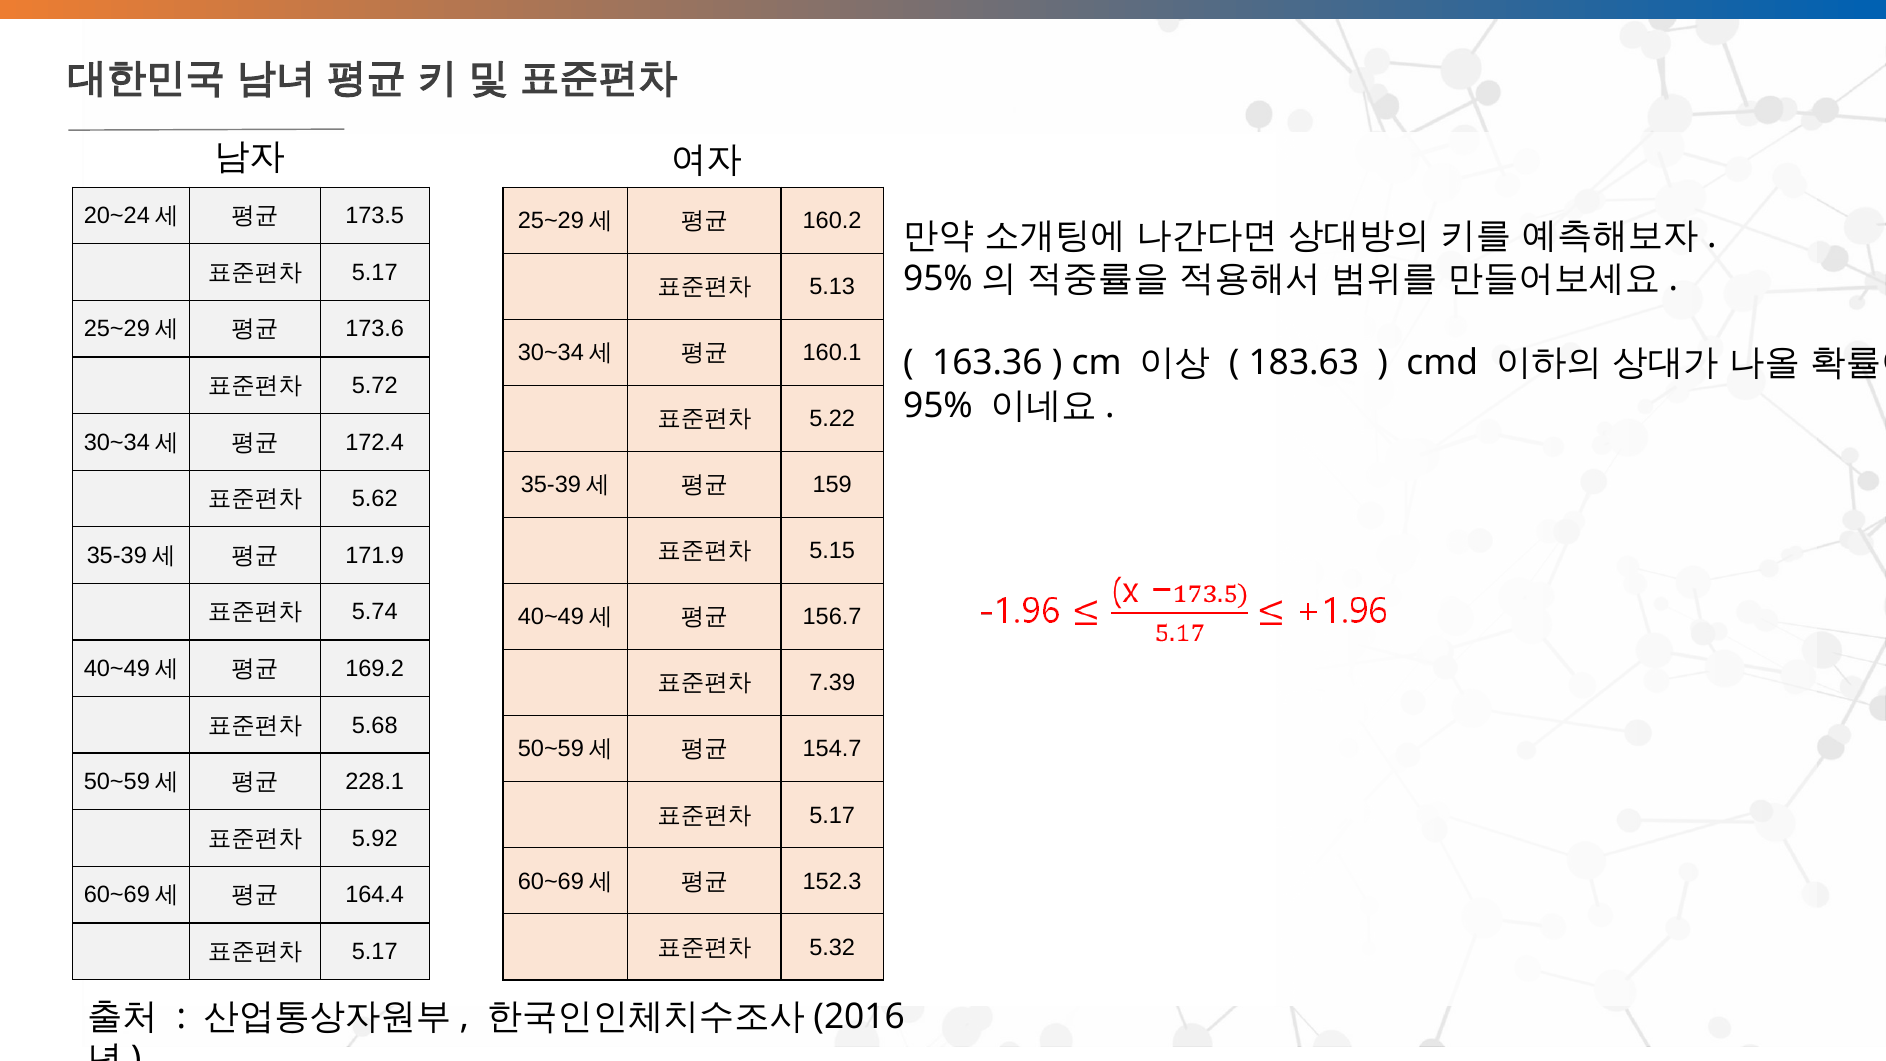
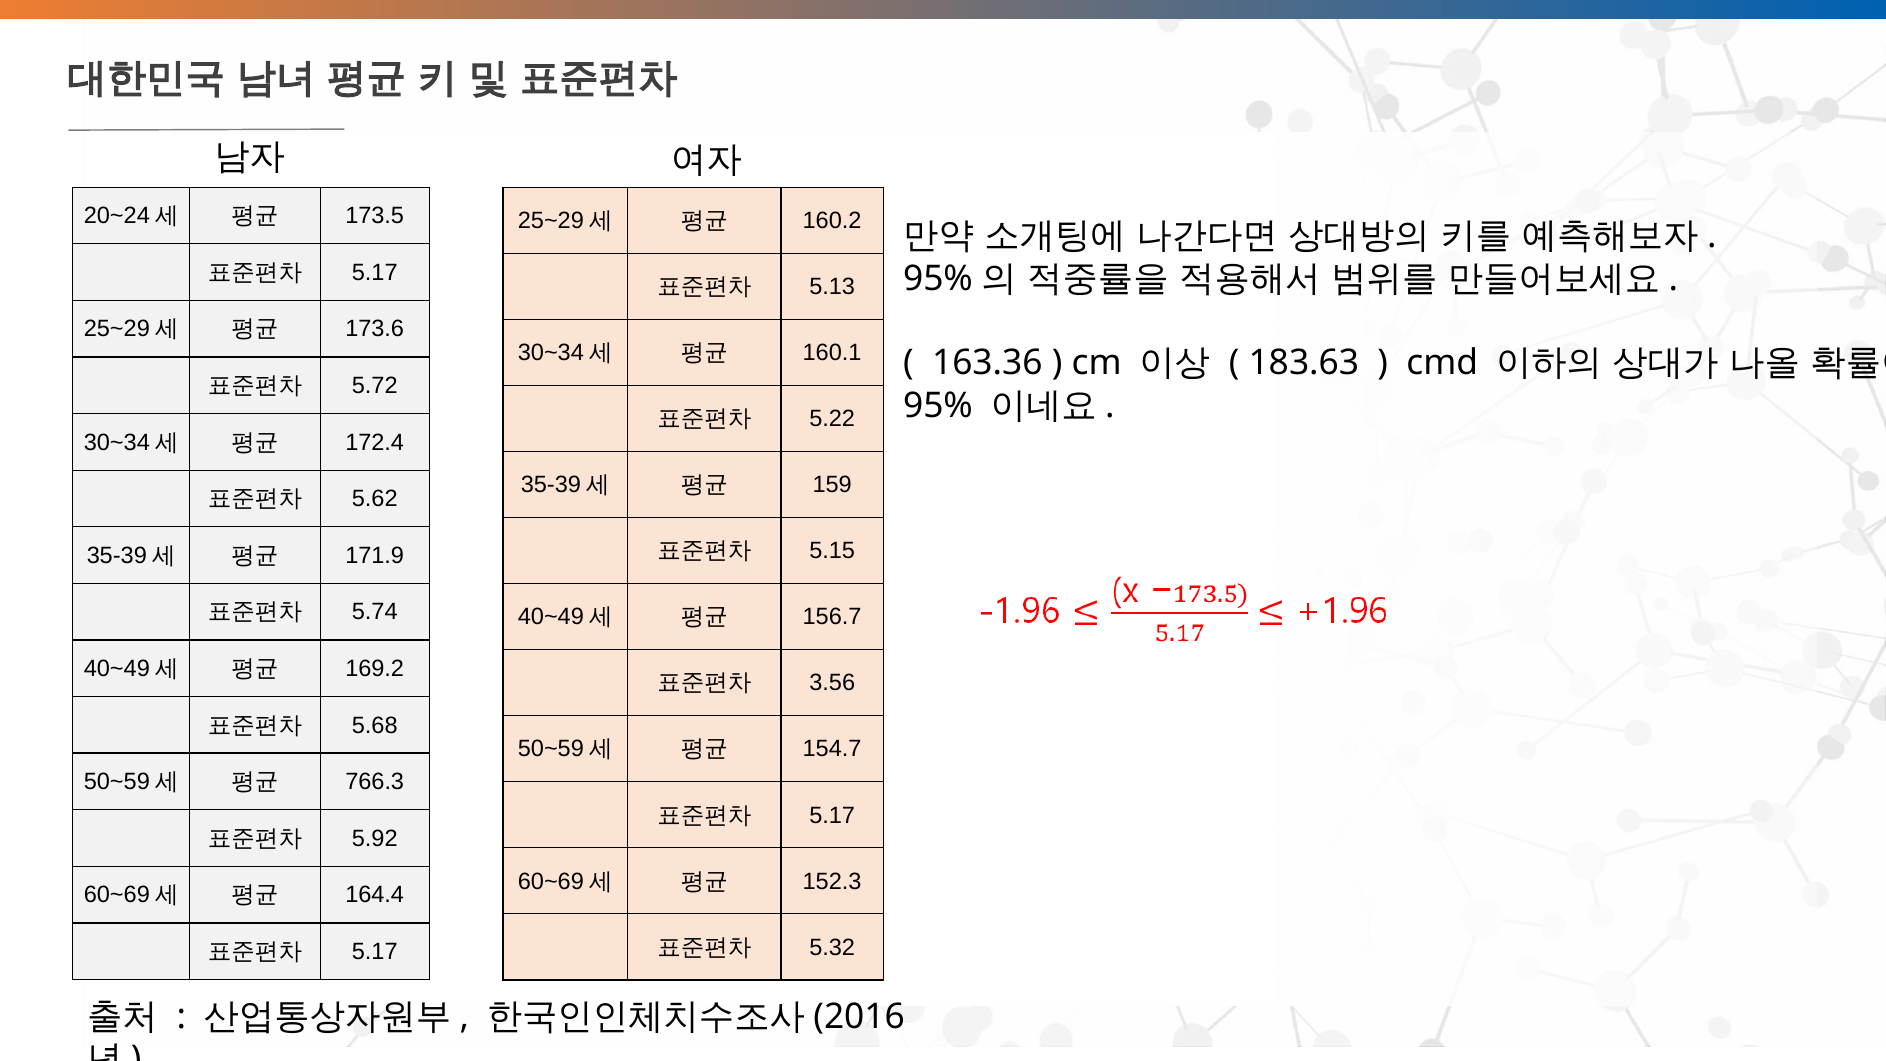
7.39: 7.39 -> 3.56 (832, 683)
228.1: 228.1 -> 766.3 (375, 782)
